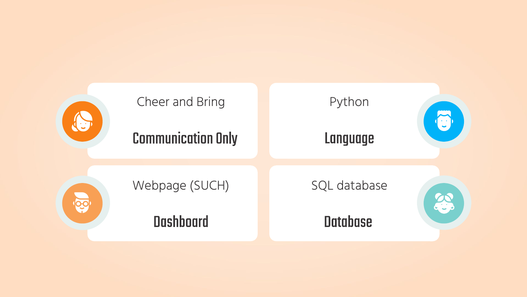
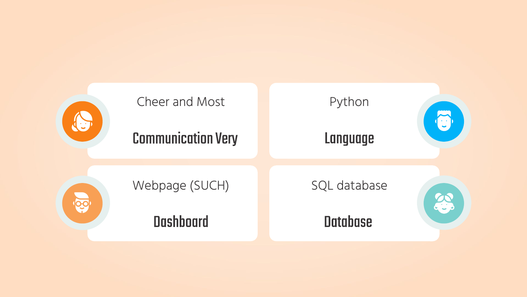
Bring: Bring -> Most (211, 102)
Only: Only -> Very (227, 137)
